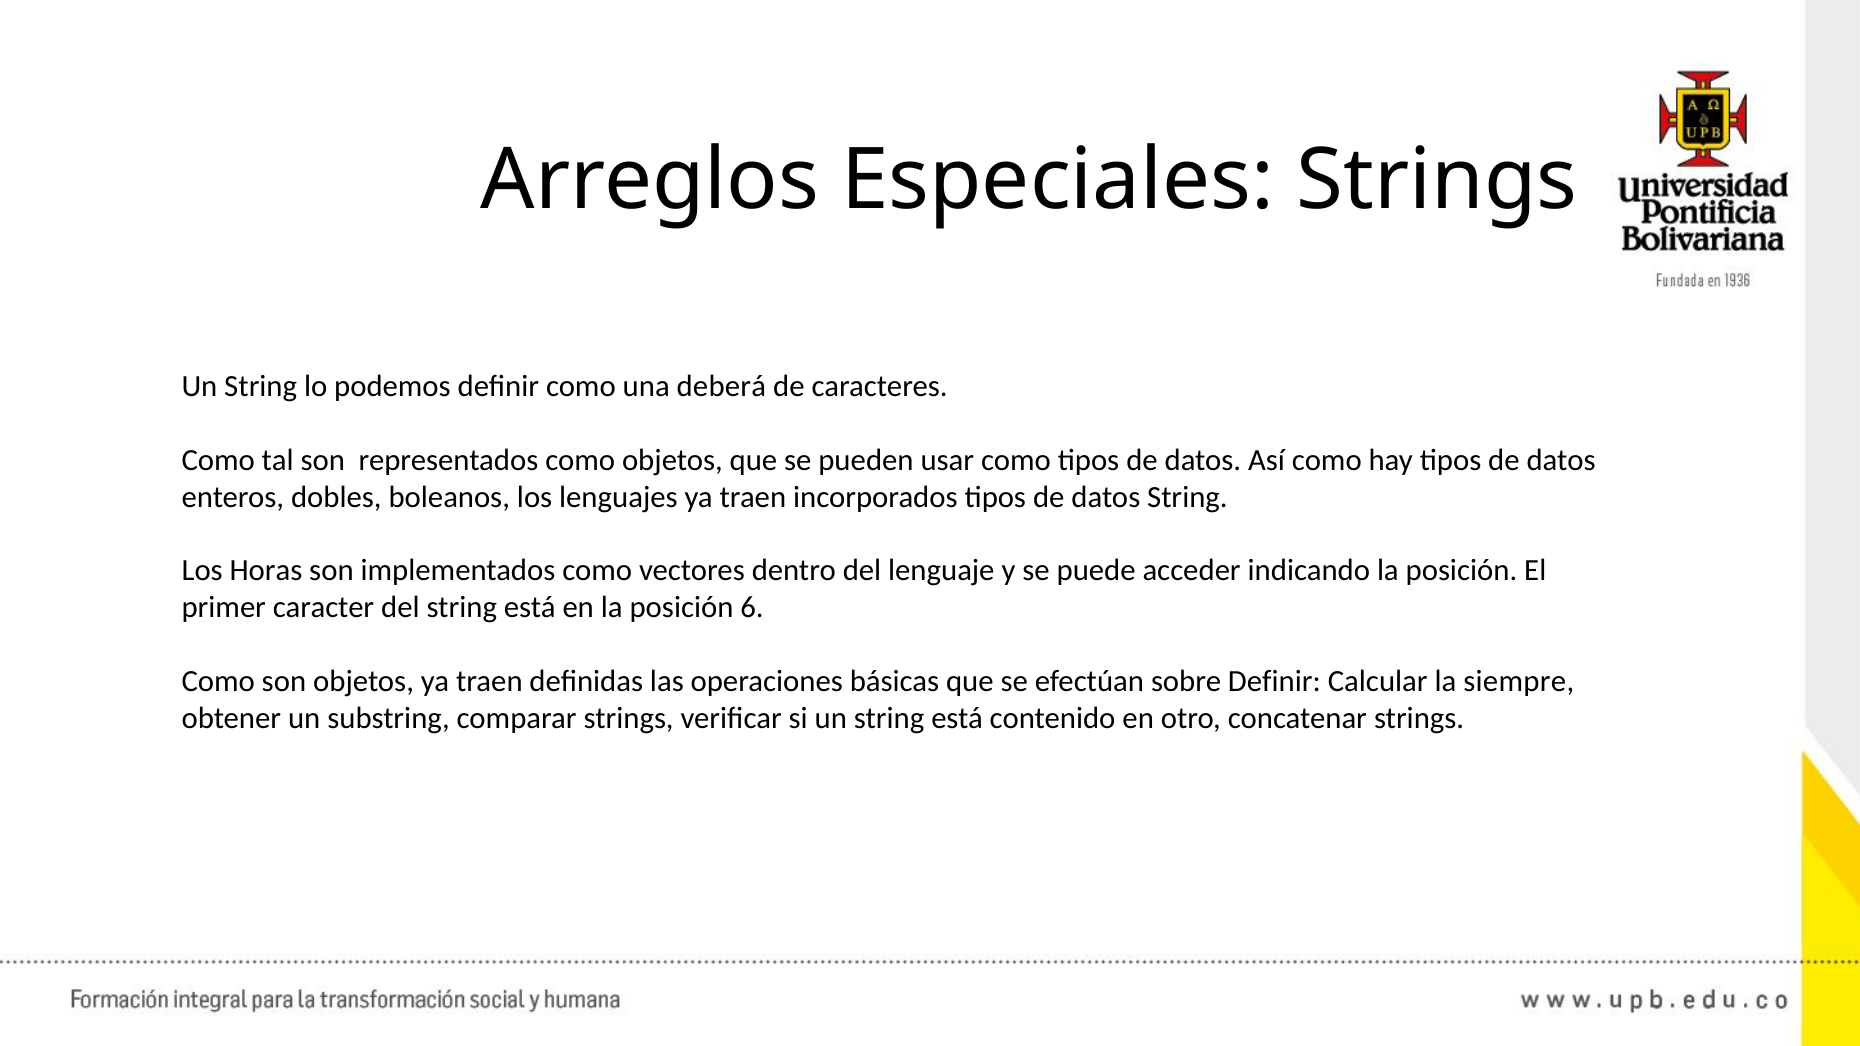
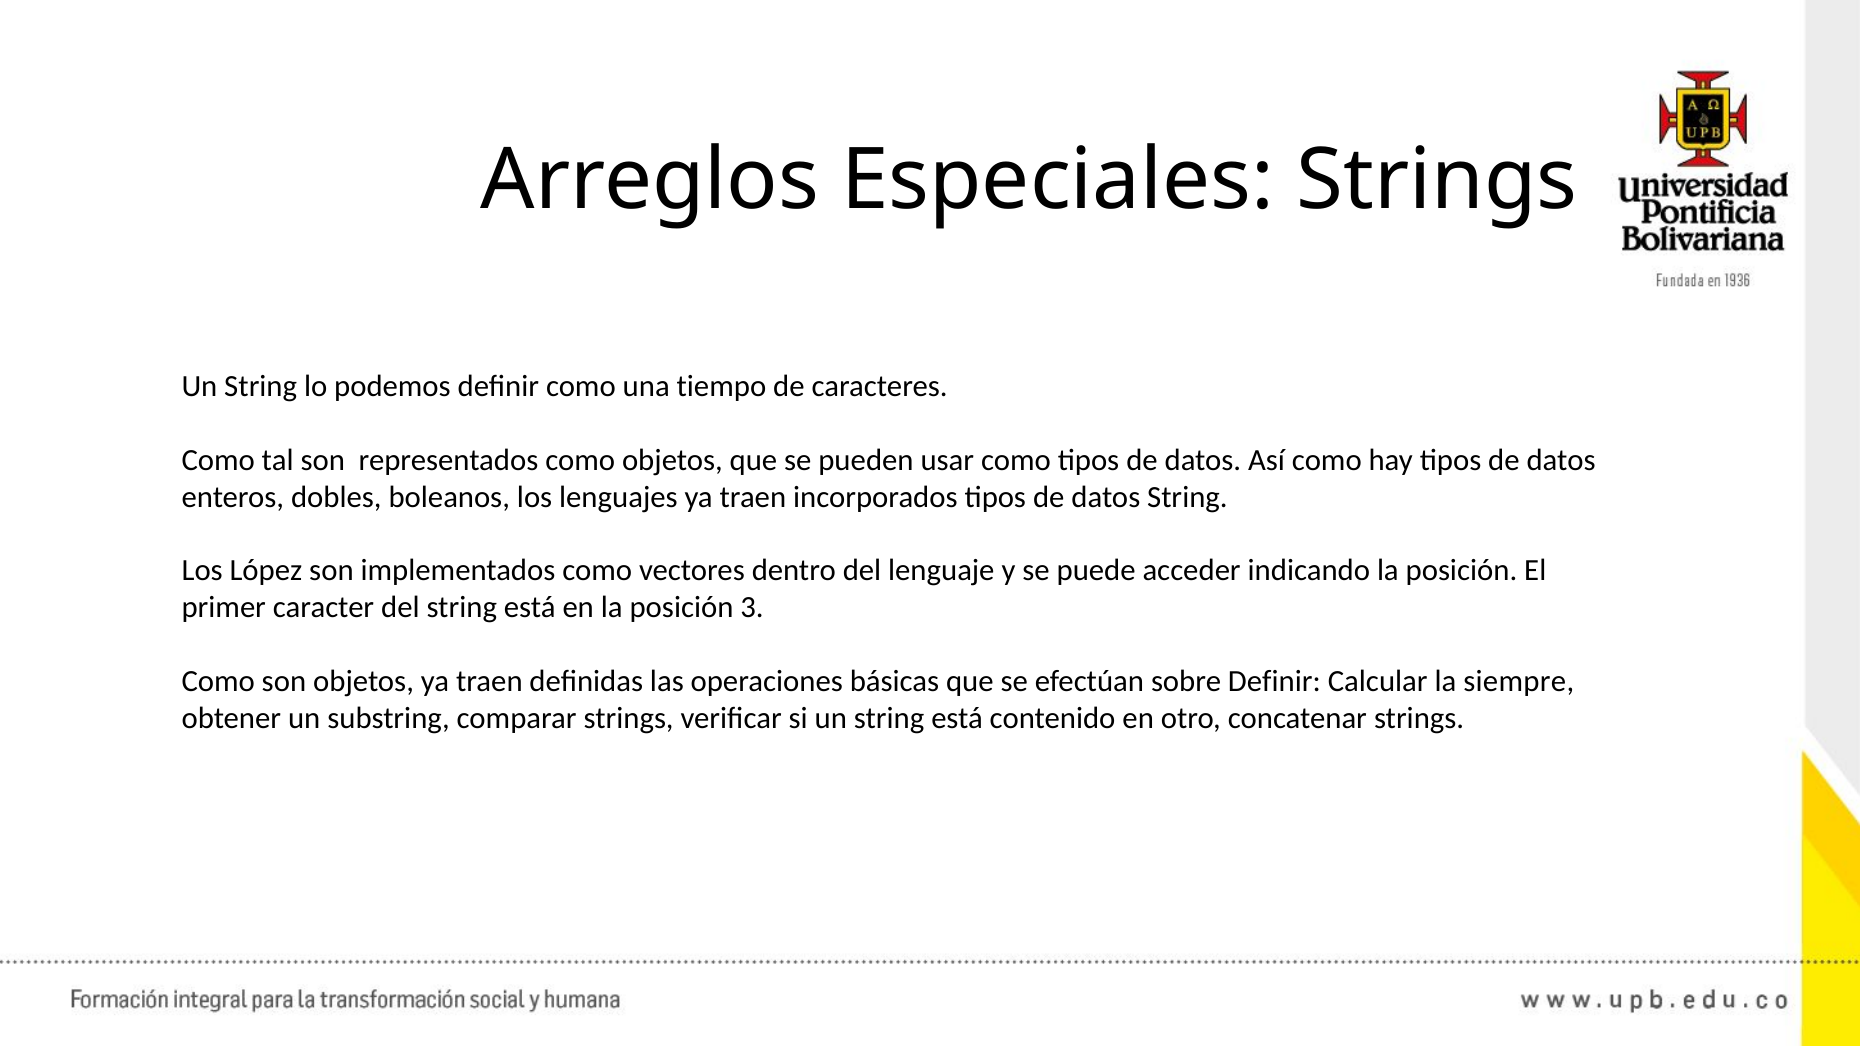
deberá: deberá -> tiempo (721, 386)
Horas: Horas -> López (266, 571)
6: 6 -> 3 (752, 608)
